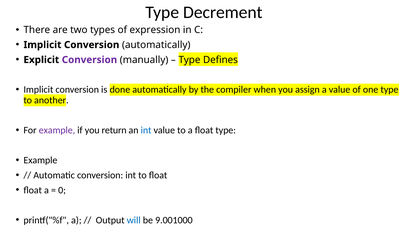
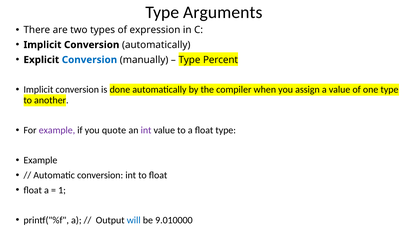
Decrement: Decrement -> Arguments (223, 12)
Conversion colour: purple -> blue (89, 60)
Defines: Defines -> Percent (220, 60)
return: return -> quote (114, 130)
int colour: blue -> purple (146, 130)
0: 0 -> 1 (62, 190)
9.001000: 9.001000 -> 9.010000 (174, 220)
